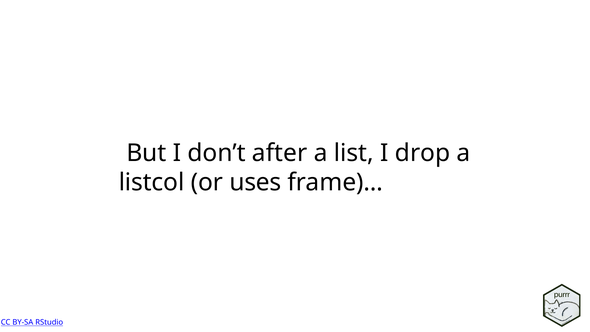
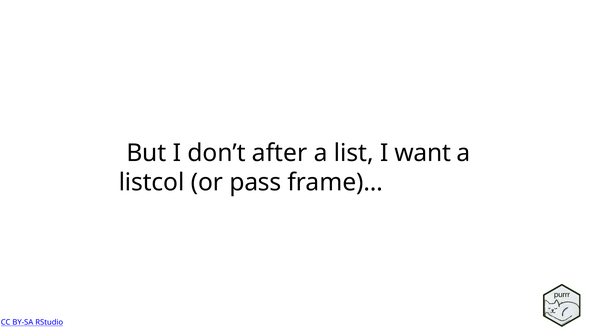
drop: drop -> want (423, 153)
uses: uses -> pass (255, 182)
